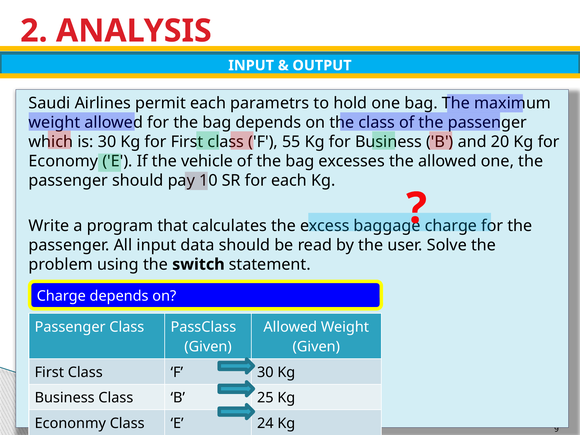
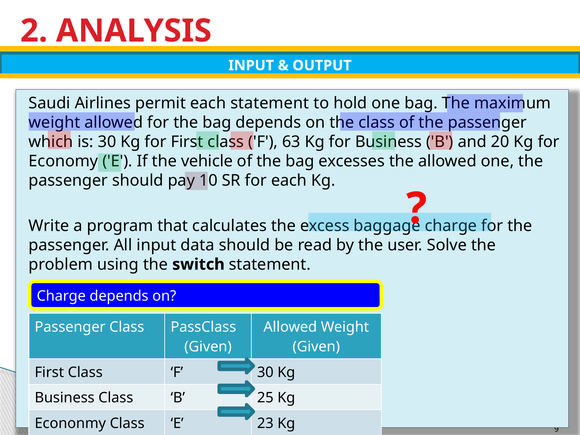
each parametrs: parametrs -> statement (270, 103)
55: 55 -> 63 (291, 142)
24: 24 -> 23 (265, 423)
